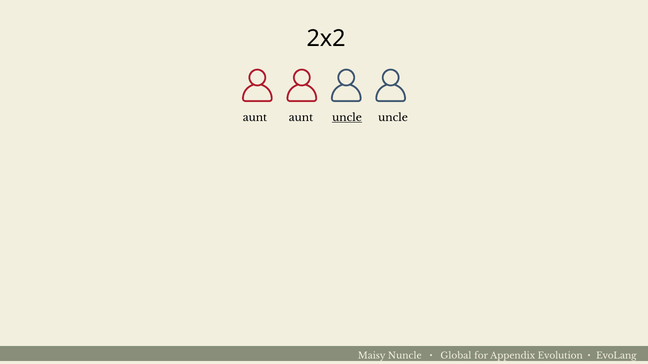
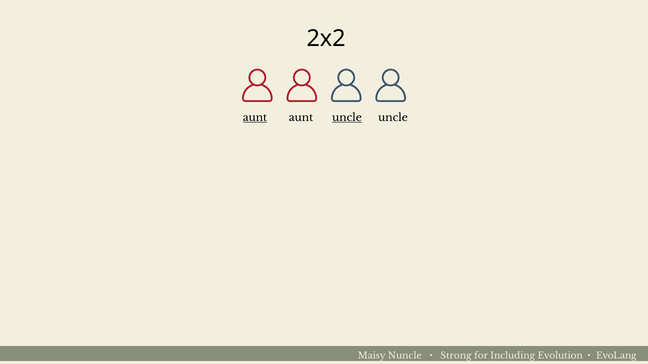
aunt underline: none -> present (255, 118)
Global: Global -> Strong (456, 356)
Appendix: Appendix -> Including (513, 356)
